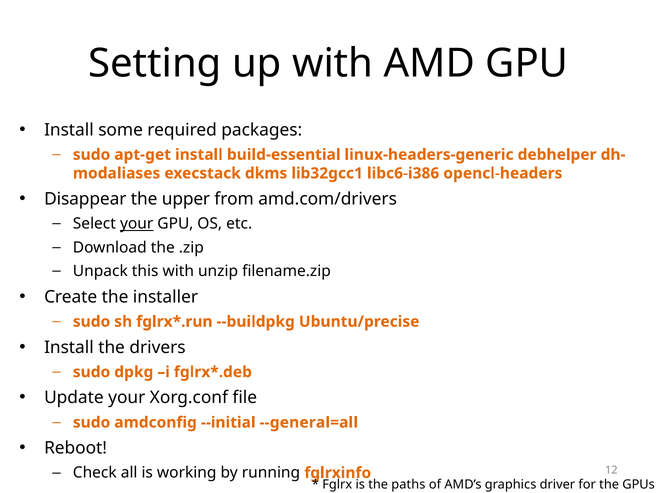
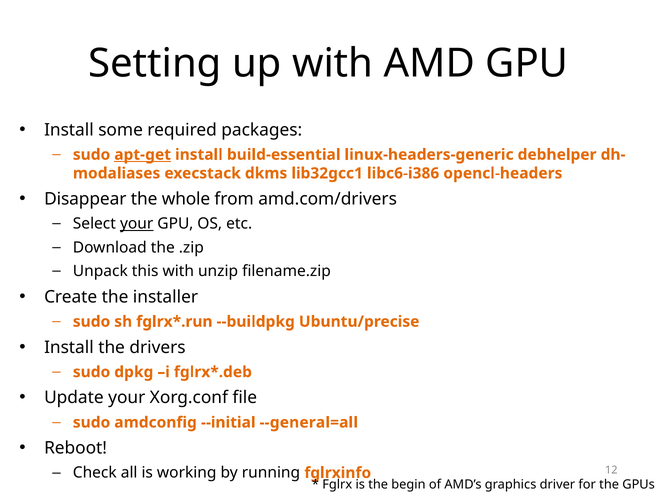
apt-get underline: none -> present (143, 155)
upper: upper -> whole (186, 199)
paths: paths -> begin (408, 484)
